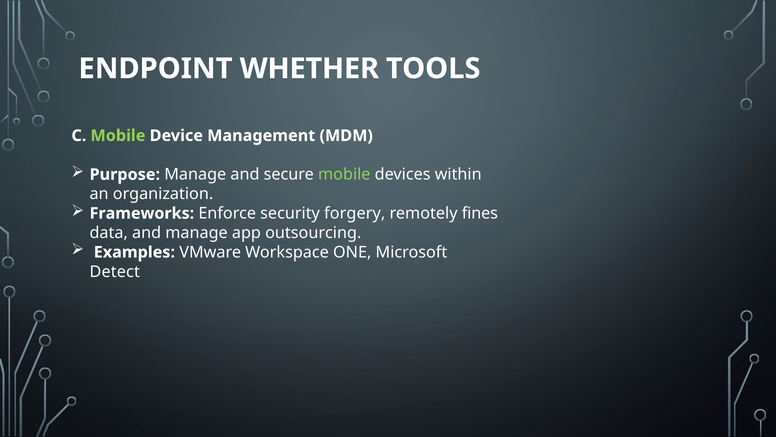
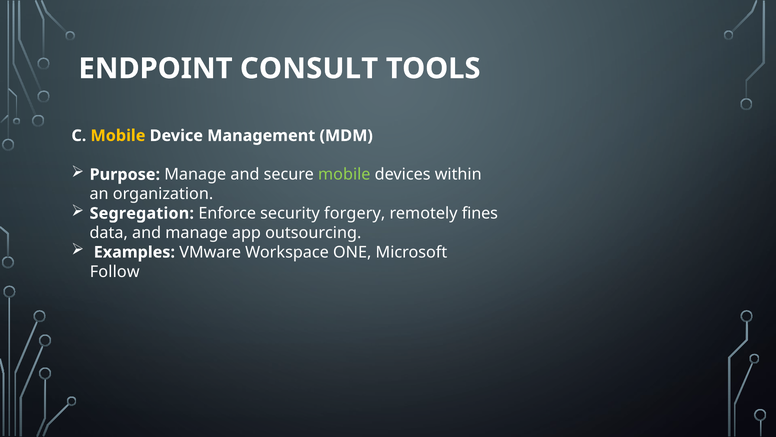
WHETHER: WHETHER -> CONSULT (309, 68)
Mobile colour: light green -> yellow (118, 136)
Frameworks: Frameworks -> Segregation (142, 213)
Detect: Detect -> Follow (115, 271)
